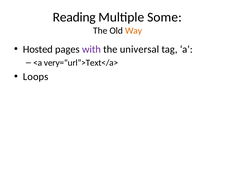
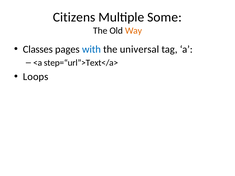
Reading: Reading -> Citizens (74, 17)
Hosted: Hosted -> Classes (38, 49)
with colour: purple -> blue (92, 49)
very=“url”>Text</a>: very=“url”>Text</a> -> step=“url”>Text</a> (81, 63)
